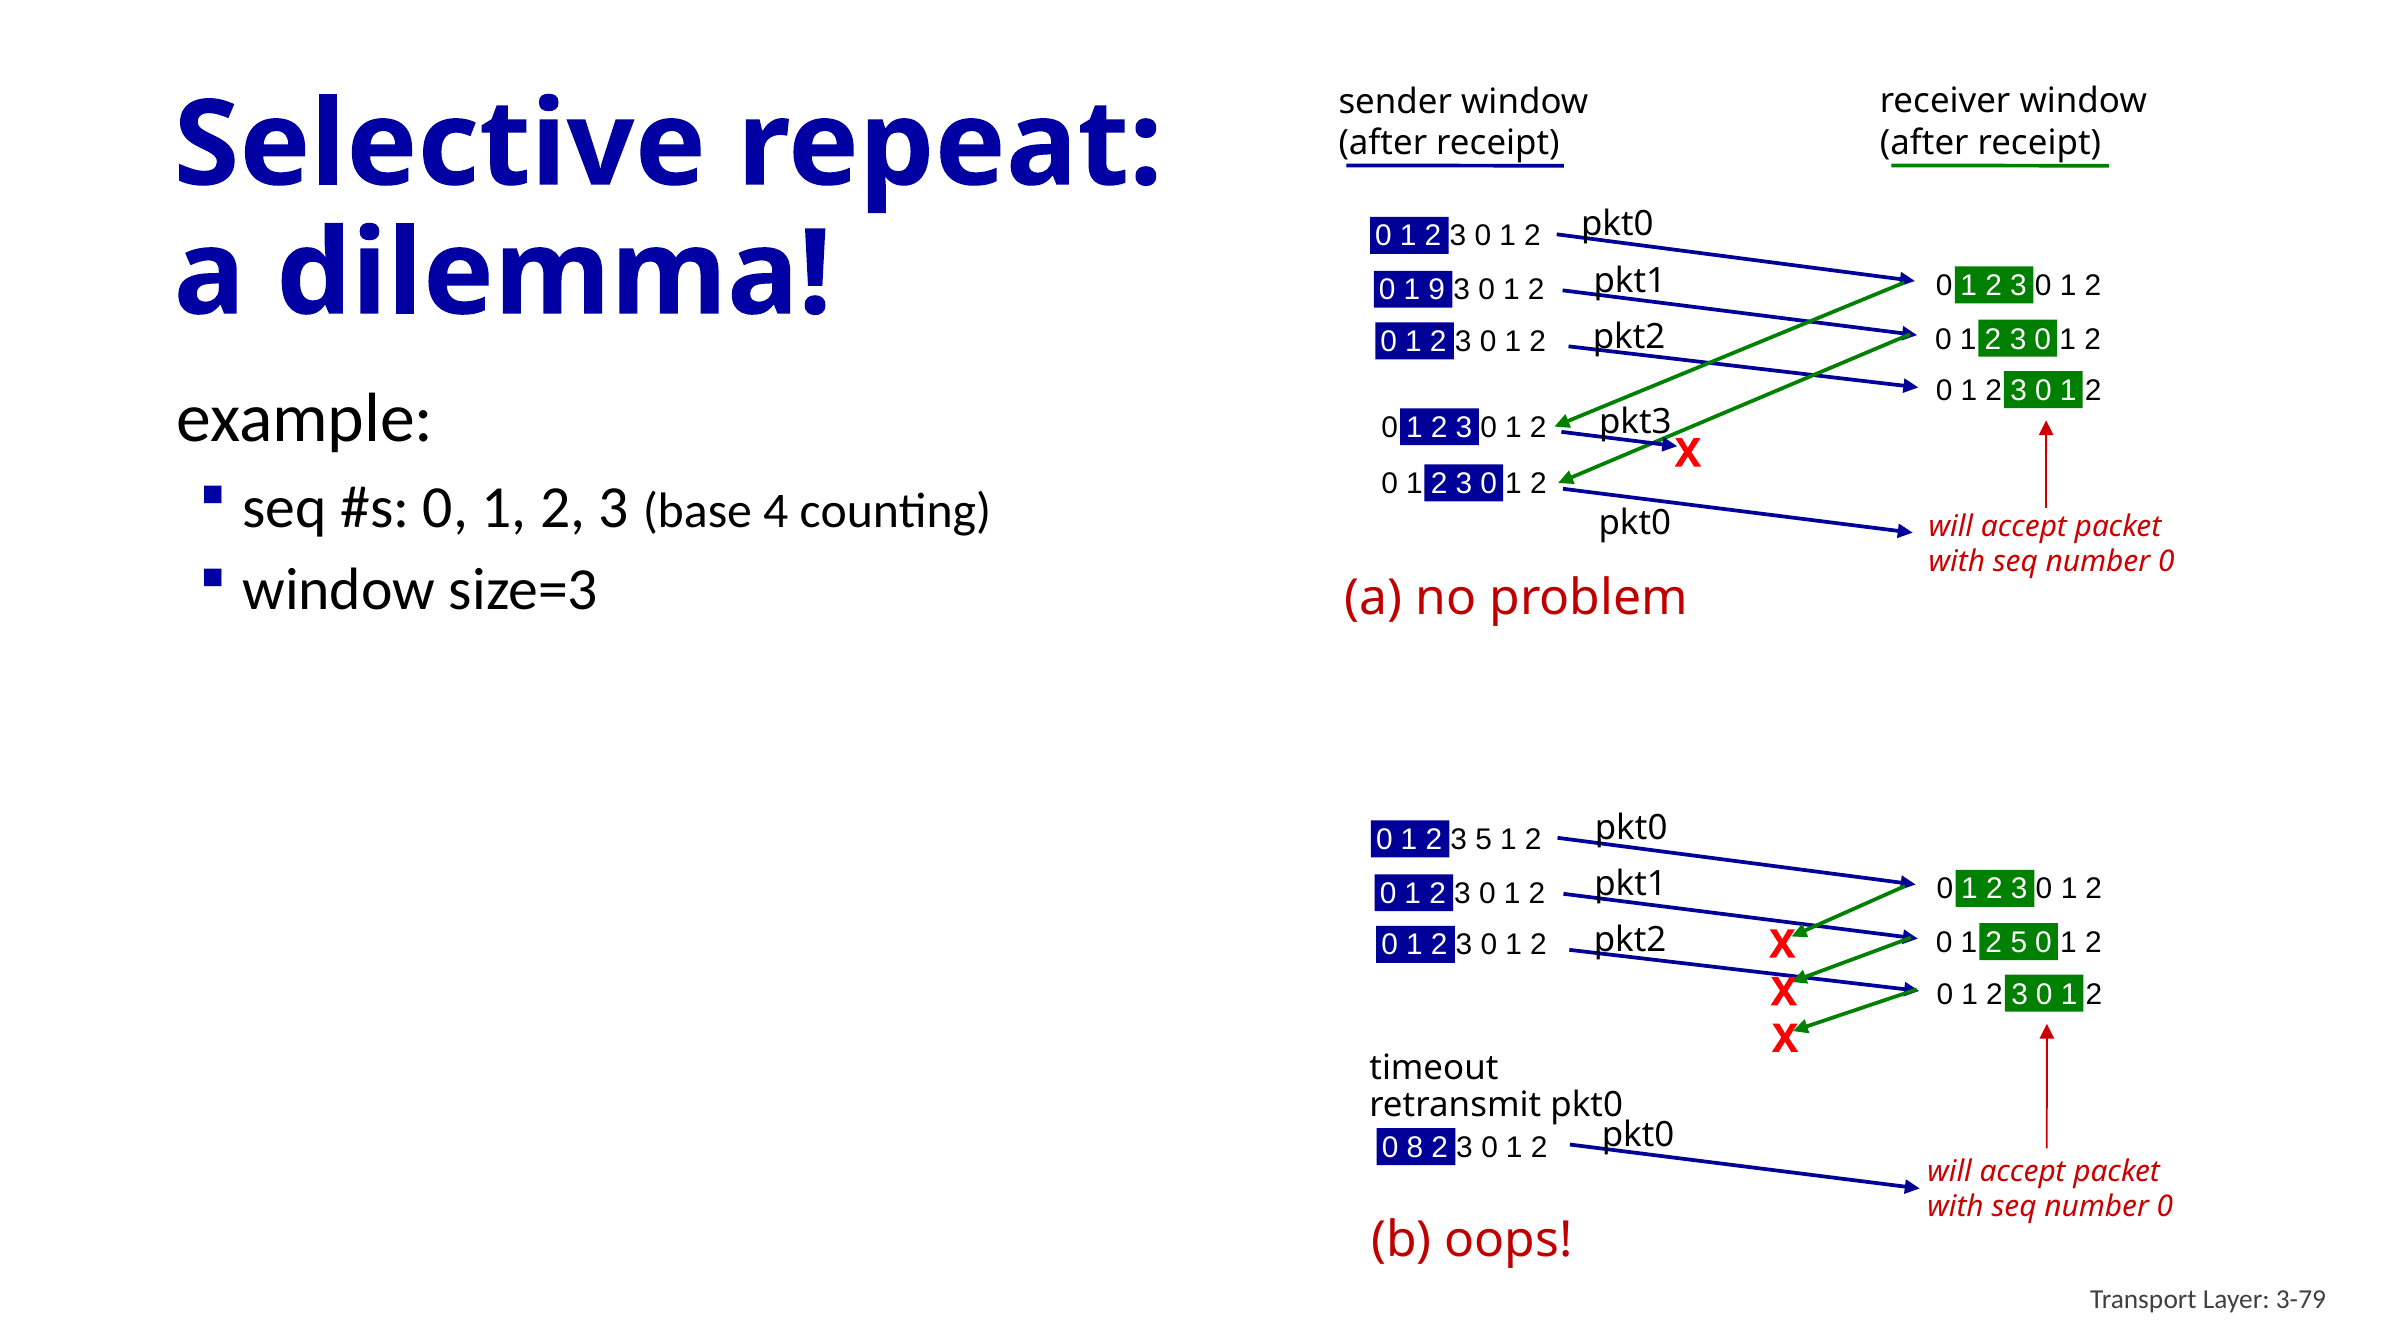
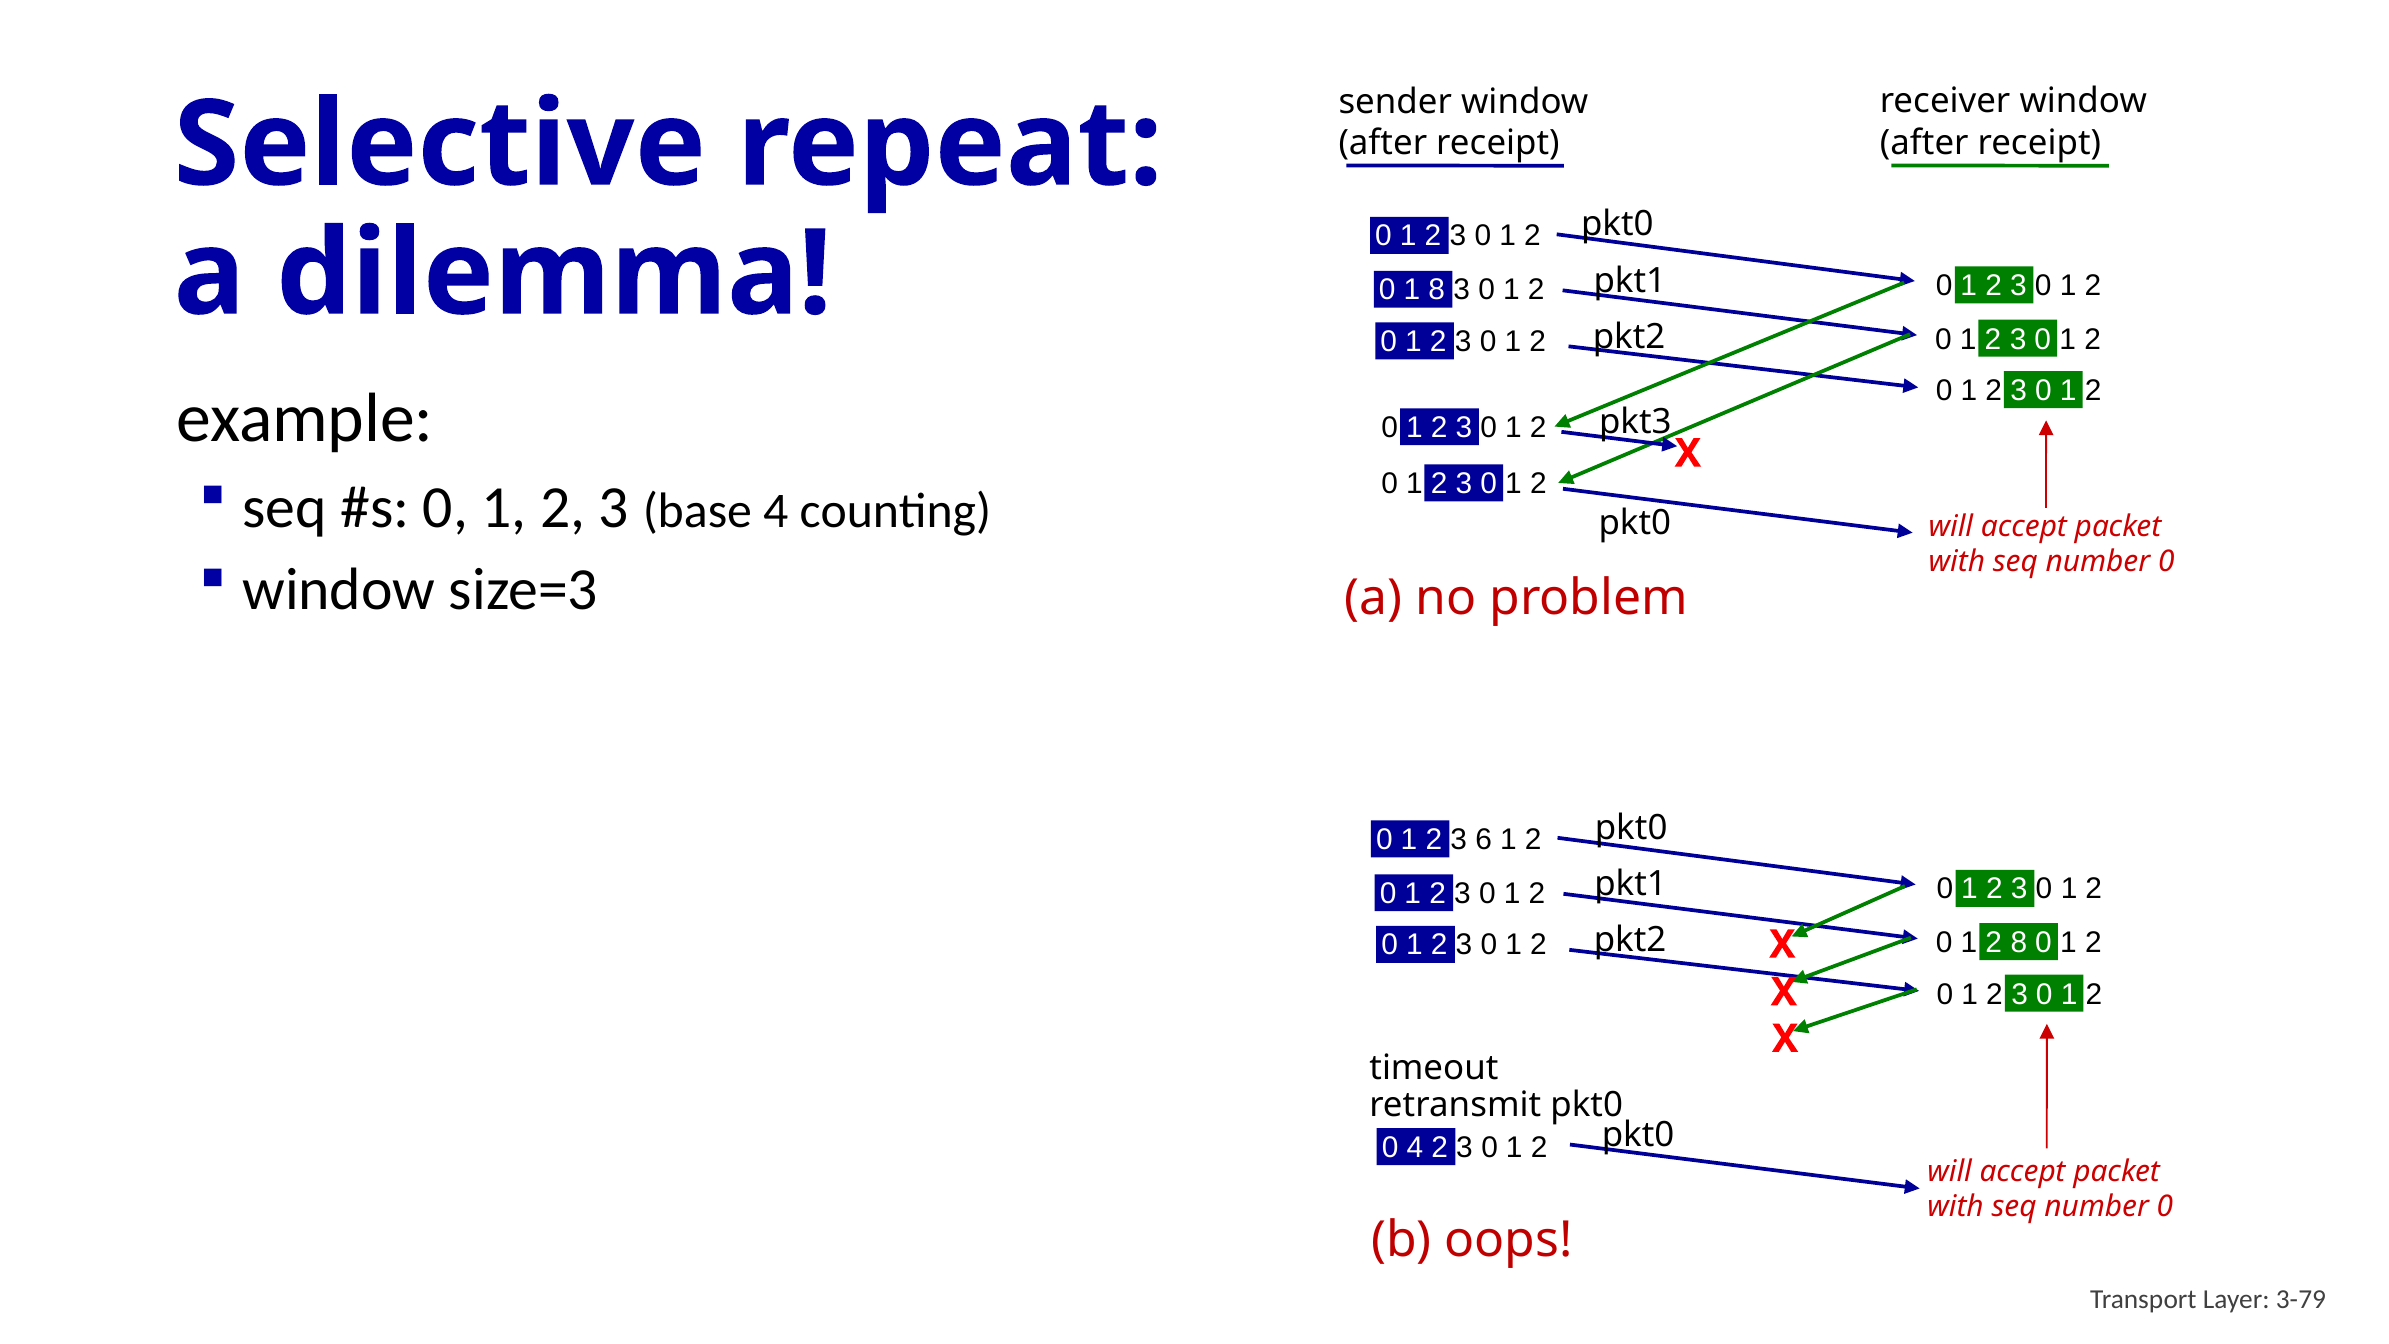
1 9: 9 -> 8 (1437, 290)
3 5: 5 -> 6 (1484, 839)
2 5: 5 -> 8 (2019, 943)
0 8: 8 -> 4 (1415, 1147)
